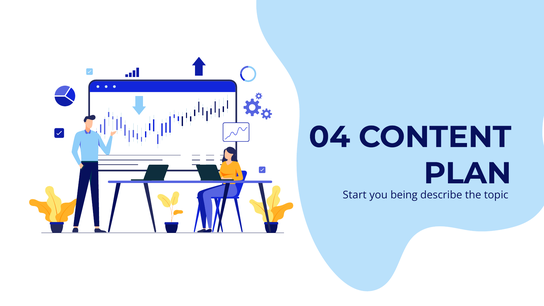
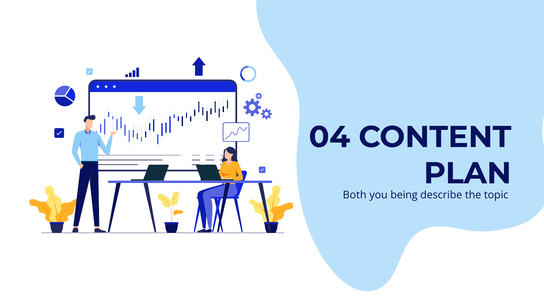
Start: Start -> Both (355, 195)
